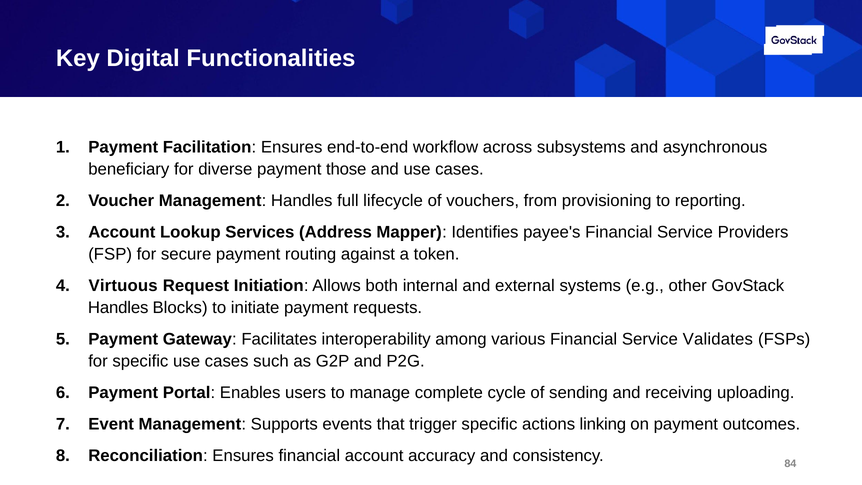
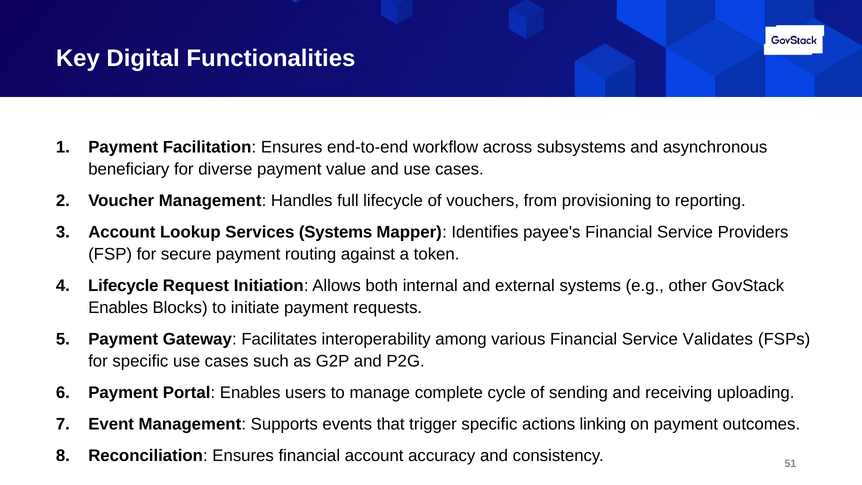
those: those -> value (346, 169)
Services Address: Address -> Systems (336, 232)
Virtuous: Virtuous -> Lifecycle (123, 286)
Handles: Handles -> Enables (118, 307)
84: 84 -> 51 (790, 464)
